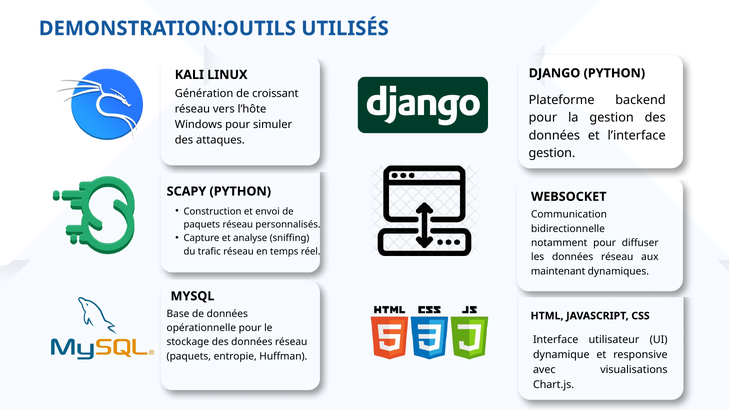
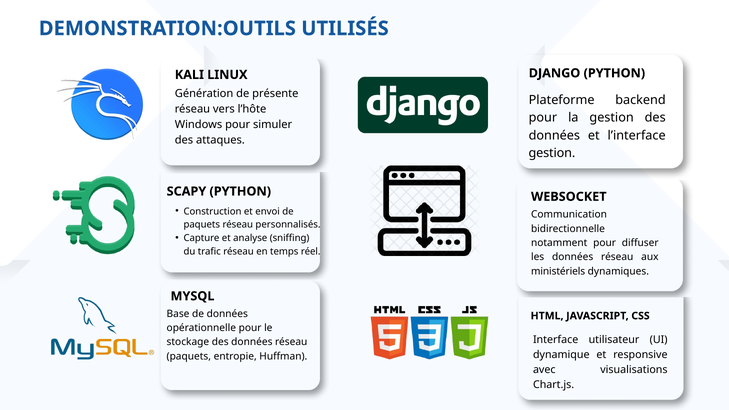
croissant: croissant -> présente (275, 94)
maintenant: maintenant -> ministériels (558, 271)
